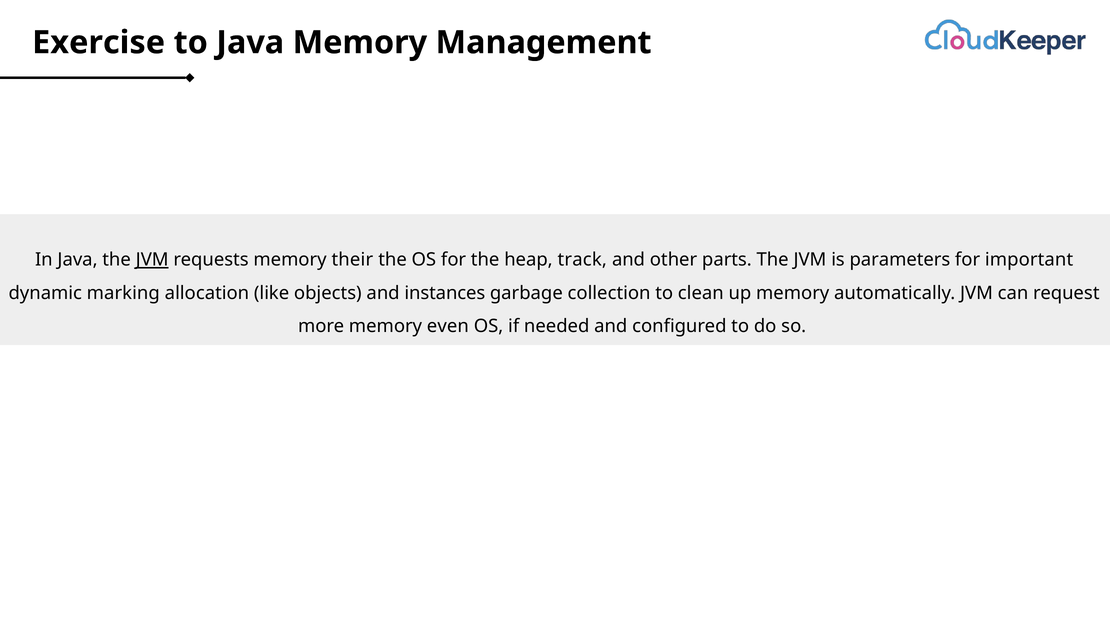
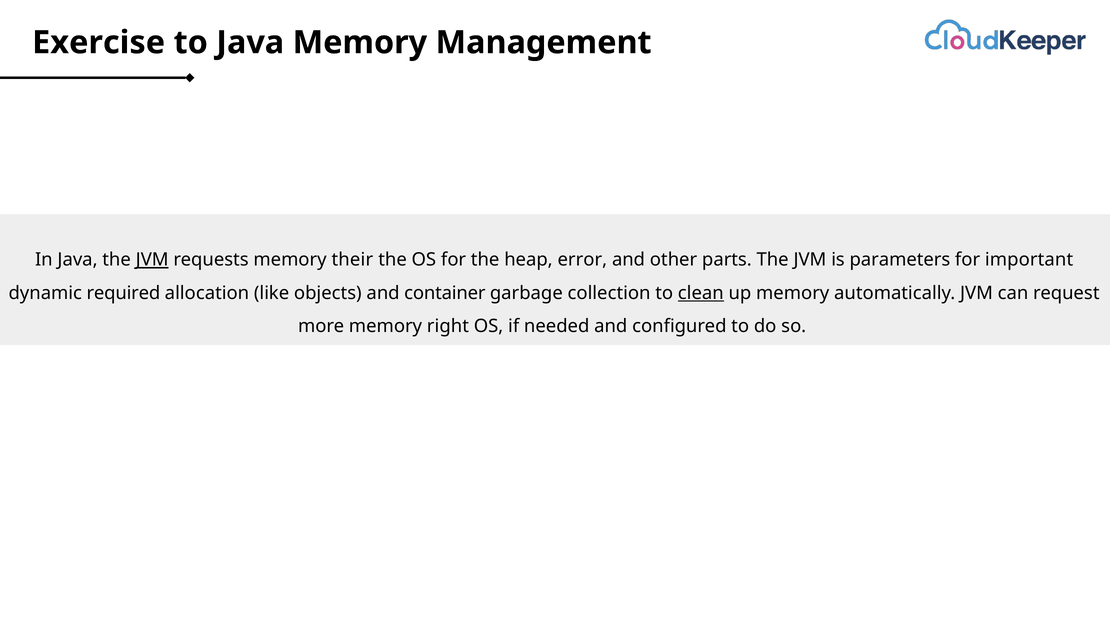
track: track -> error (582, 260)
marking: marking -> required (123, 293)
instances: instances -> container (445, 293)
clean underline: none -> present (701, 293)
even: even -> right (448, 327)
